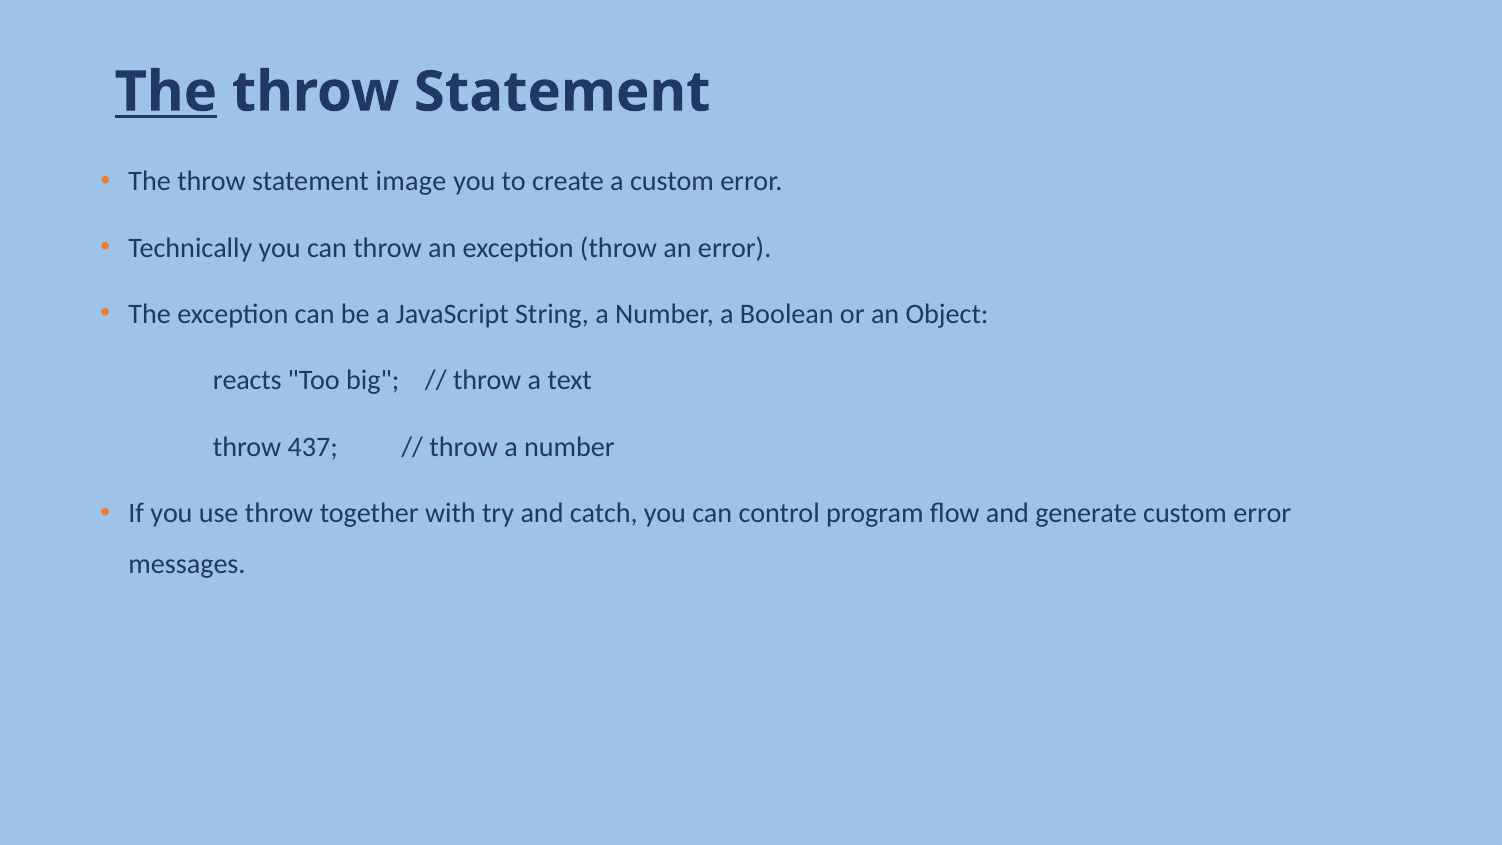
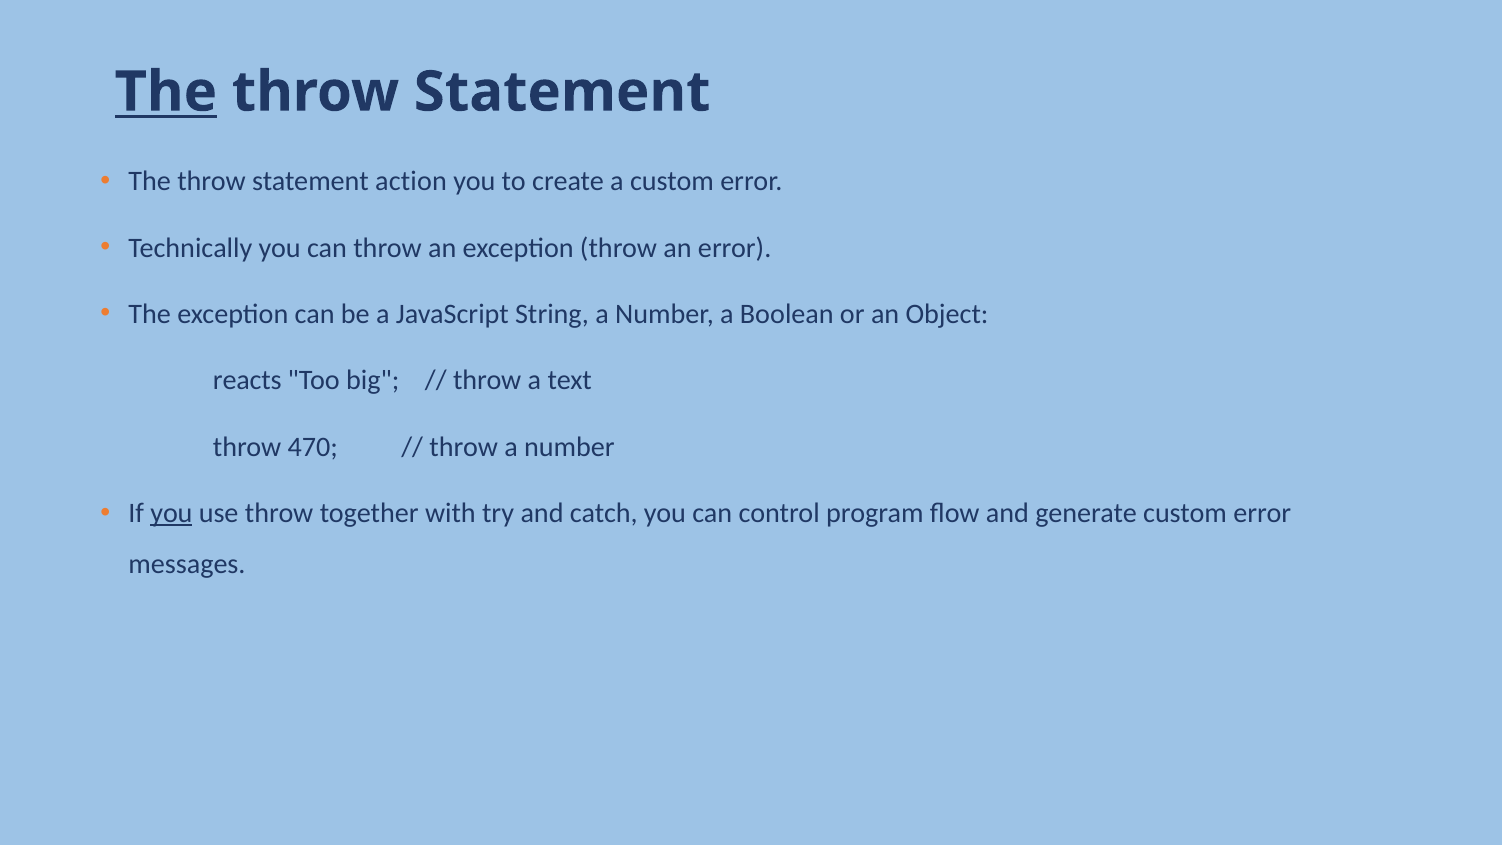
image: image -> action (411, 181)
437: 437 -> 470 (313, 447)
you underline: none -> present (171, 513)
